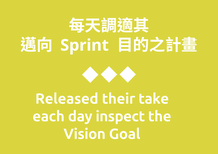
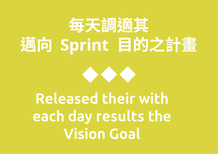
take: take -> with (154, 99)
inspect: inspect -> results (120, 116)
